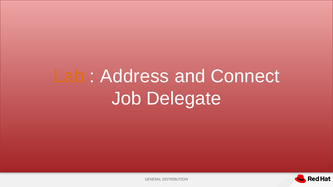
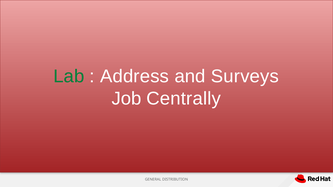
Lab colour: orange -> green (69, 76)
Connect: Connect -> Surveys (245, 76)
Delegate: Delegate -> Centrally (184, 99)
